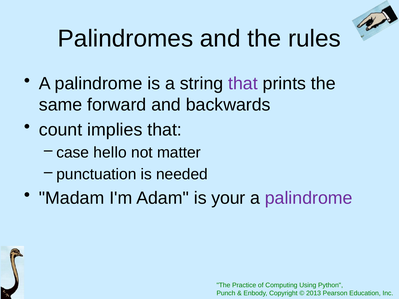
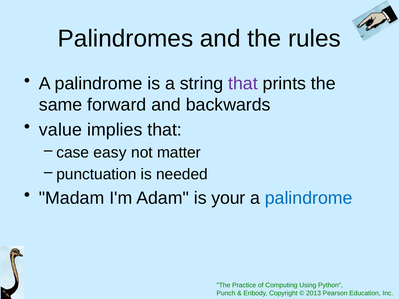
count: count -> value (61, 130)
hello: hello -> easy (110, 153)
palindrome colour: purple -> blue (309, 198)
